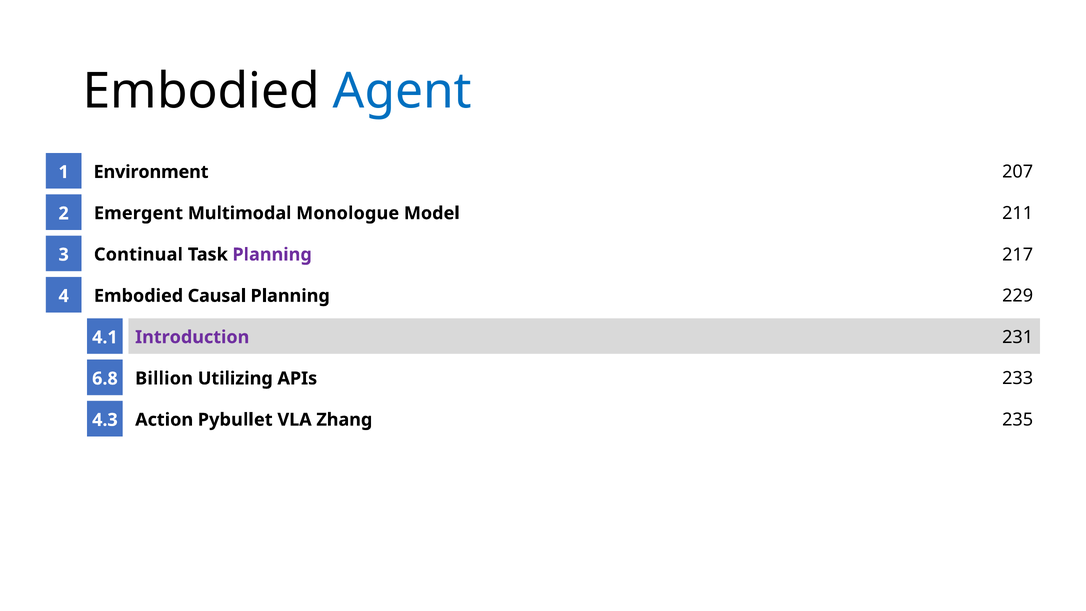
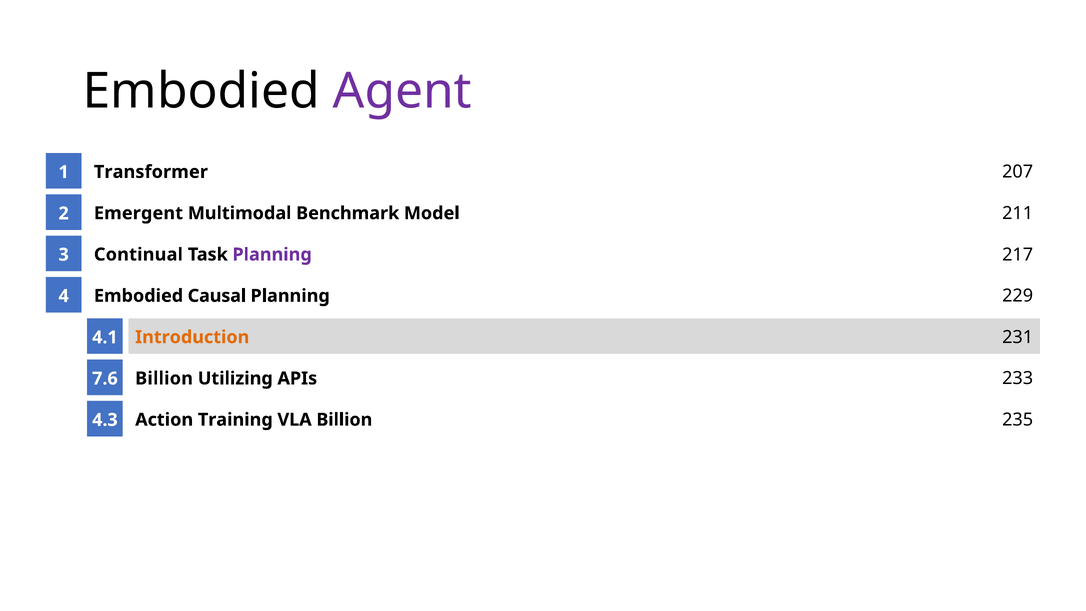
Agent colour: blue -> purple (402, 91)
Environment: Environment -> Transformer (151, 172)
Monologue: Monologue -> Benchmark (348, 213)
Introduction colour: purple -> orange (192, 337)
6.8: 6.8 -> 7.6 (105, 379)
Pybullet: Pybullet -> Training (235, 420)
VLA Zhang: Zhang -> Billion (344, 420)
